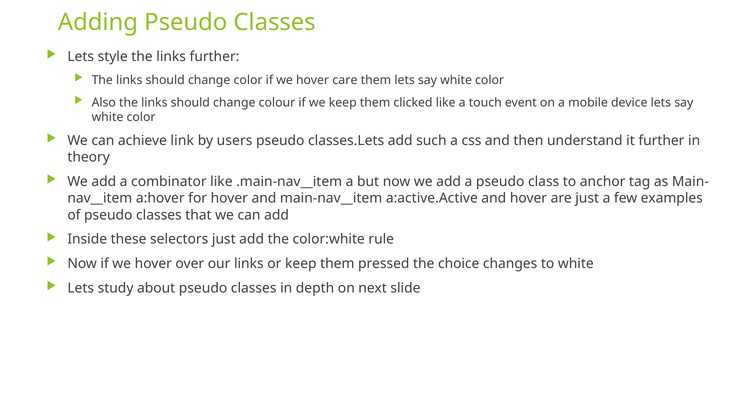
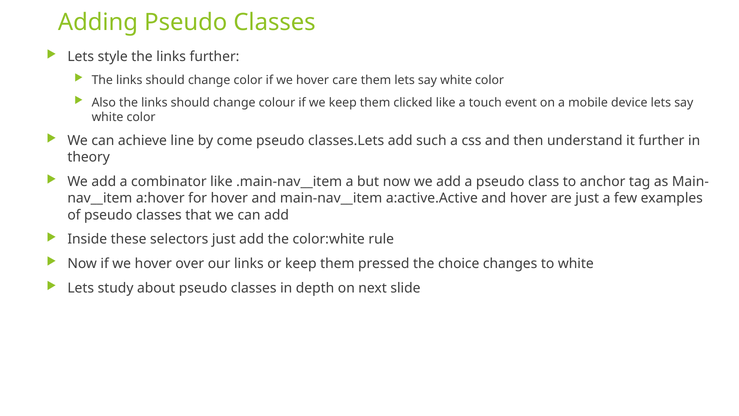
link: link -> line (182, 141)
users: users -> come (235, 141)
